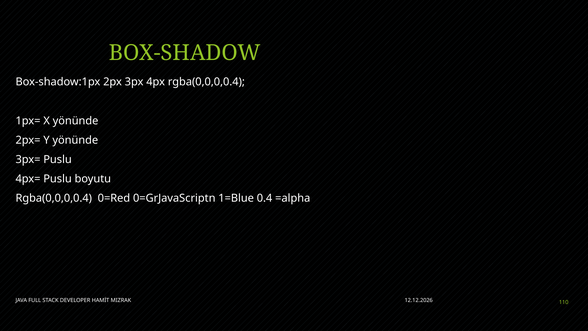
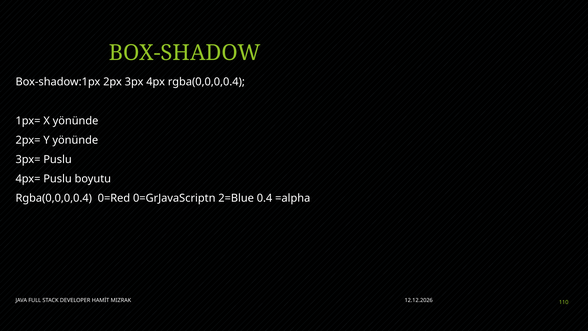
1=Blue: 1=Blue -> 2=Blue (236, 198)
